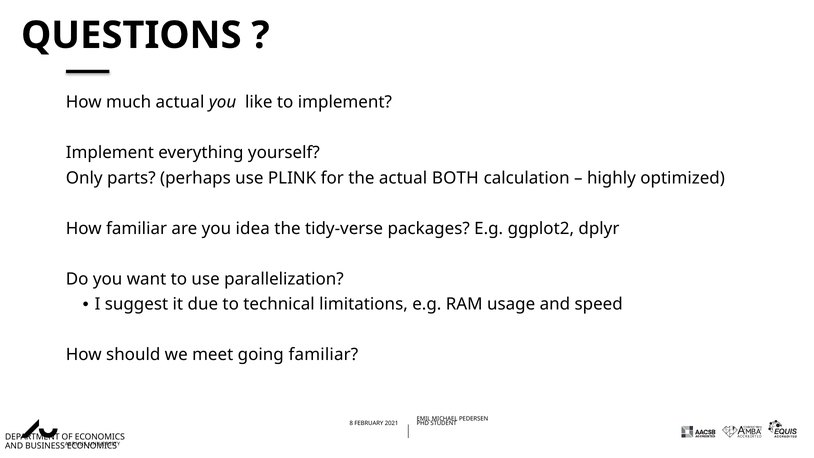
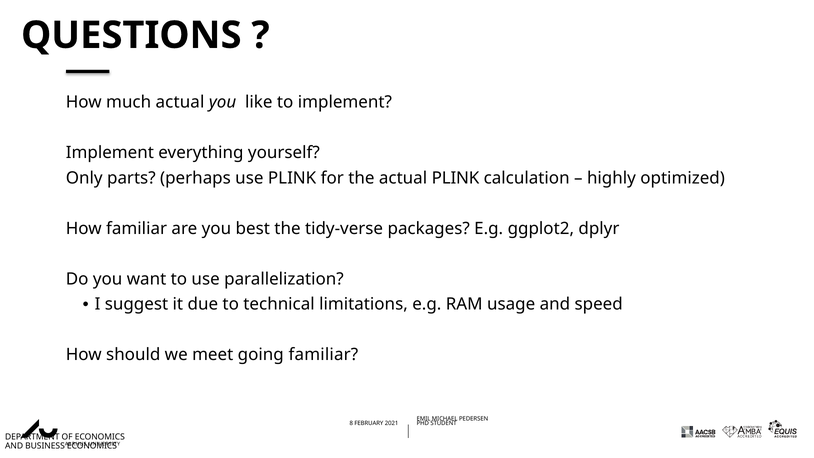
actual BOTH: BOTH -> PLINK (456, 178)
idea: idea -> best (253, 229)
